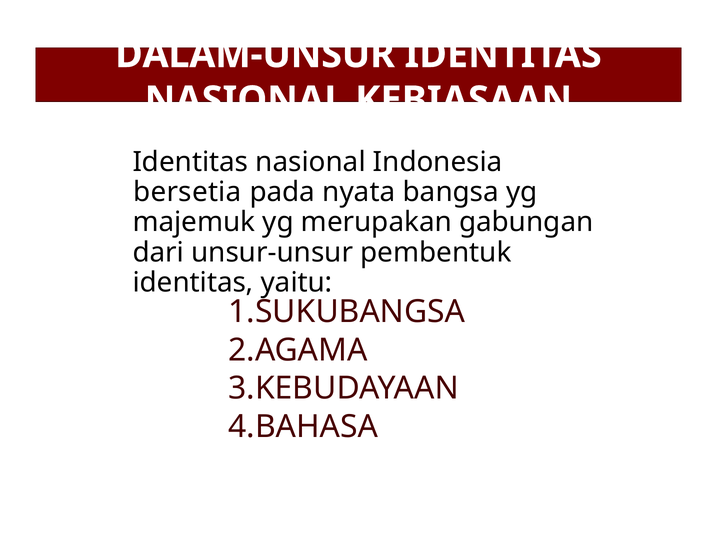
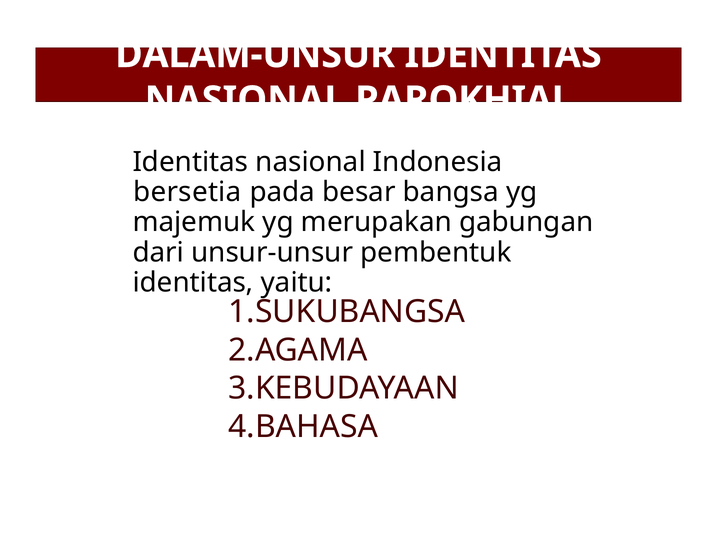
KEBIASAAN: KEBIASAAN -> PAROKHIAL (464, 100)
nyata: nyata -> besar (359, 192)
